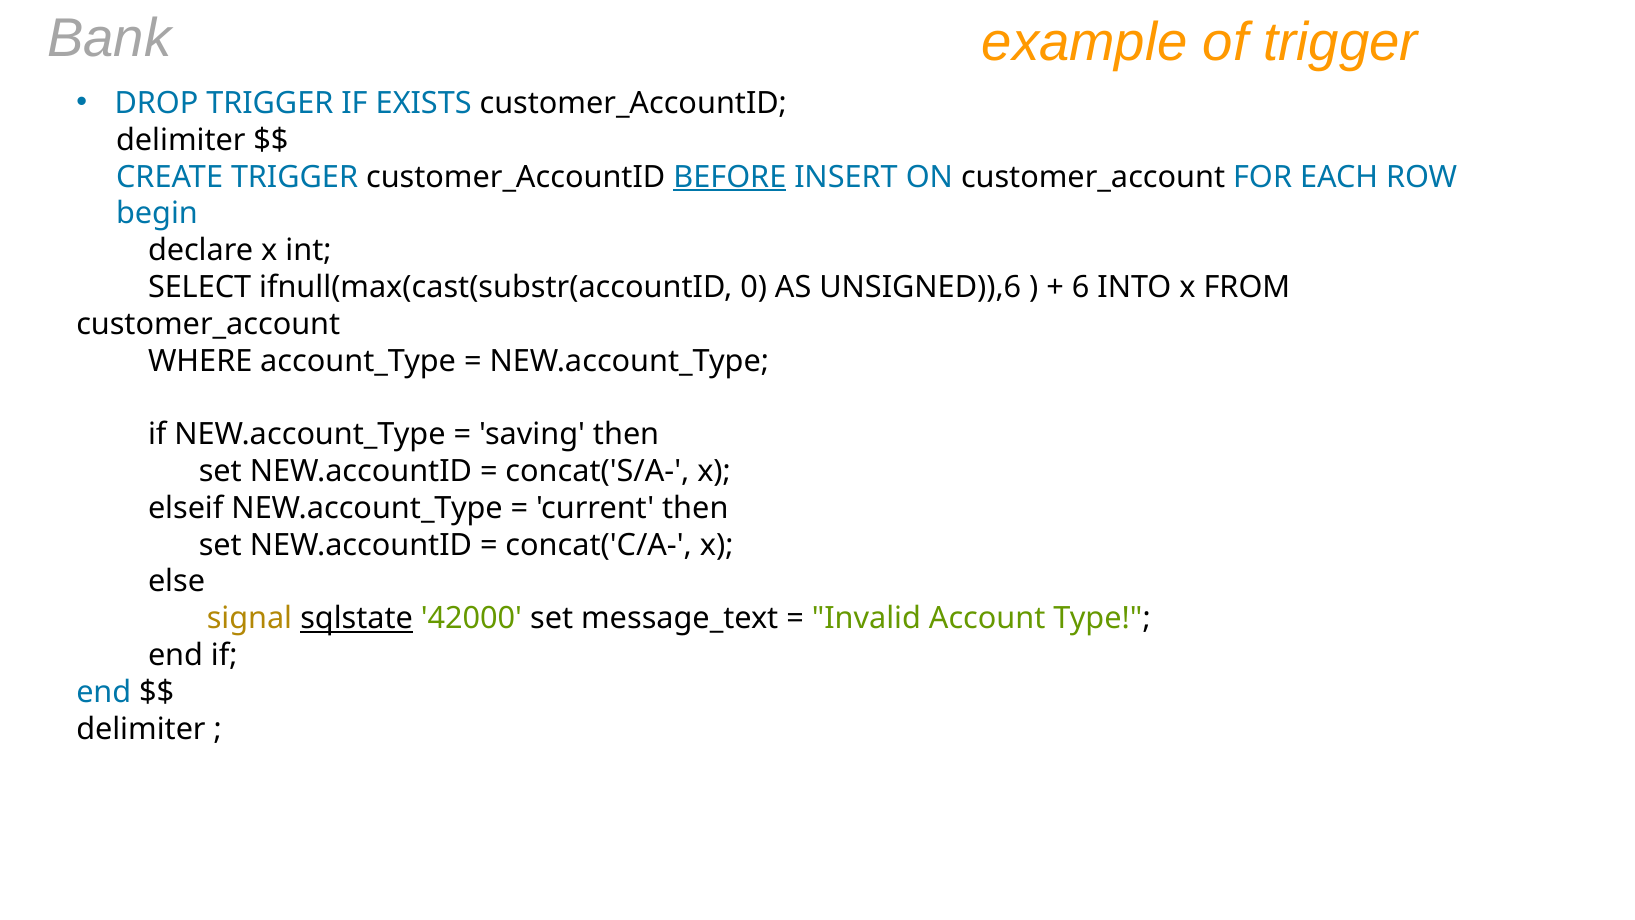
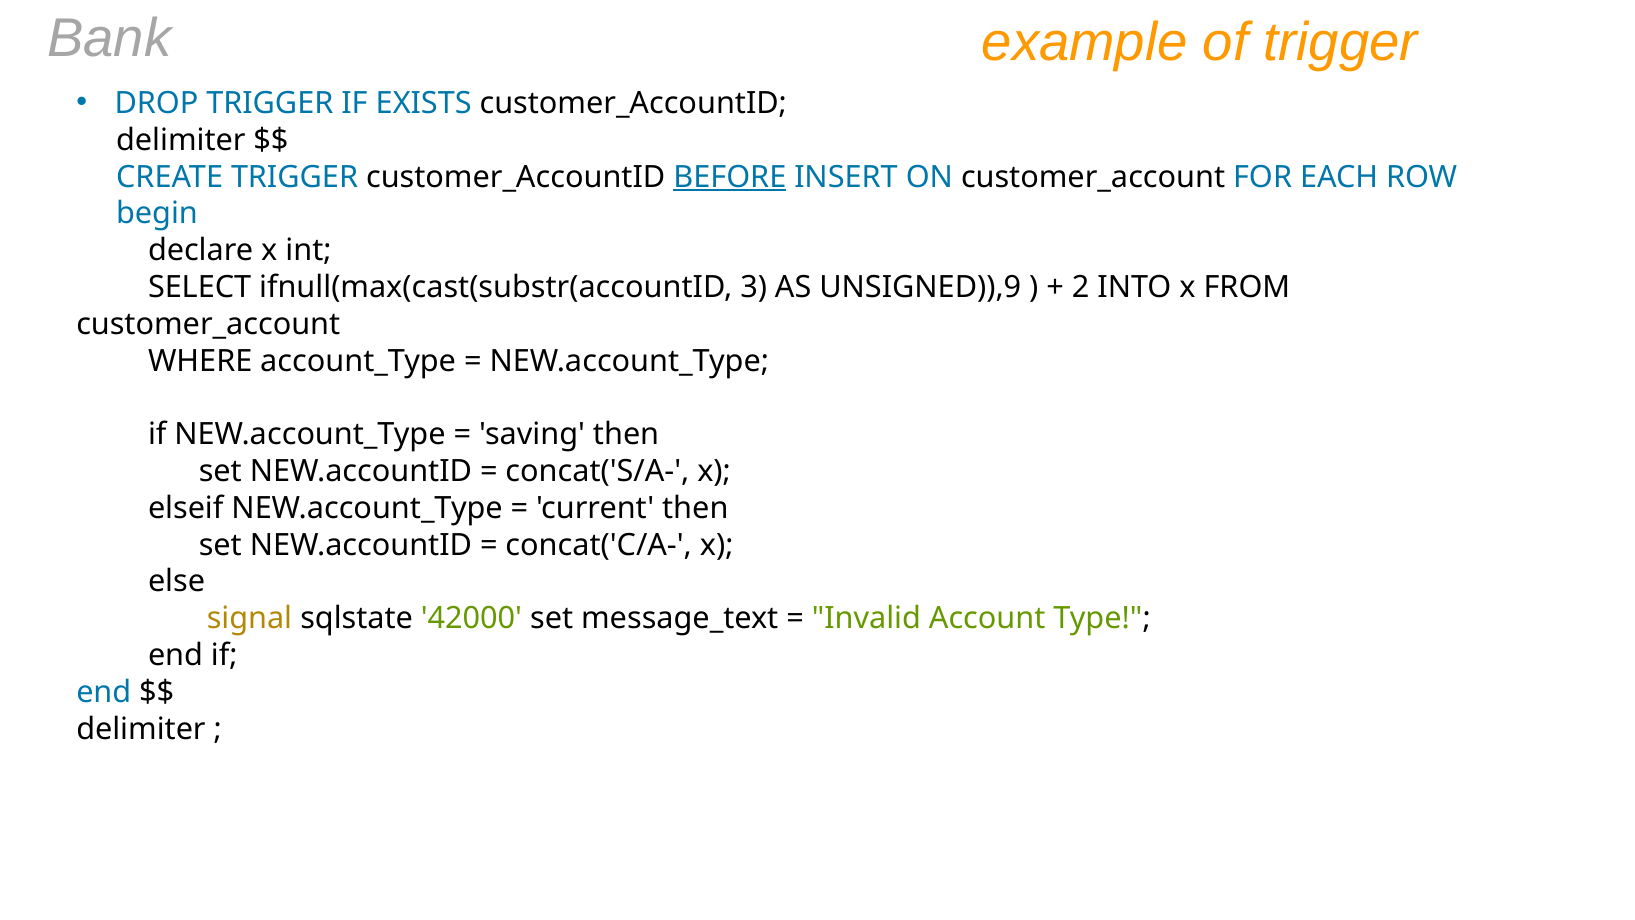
0: 0 -> 3 (754, 287)
UNSIGNED)),6: UNSIGNED)),6 -> UNSIGNED)),9 (920, 287)
6: 6 -> 2 (1081, 287)
sqlstate underline: present -> none (357, 618)
